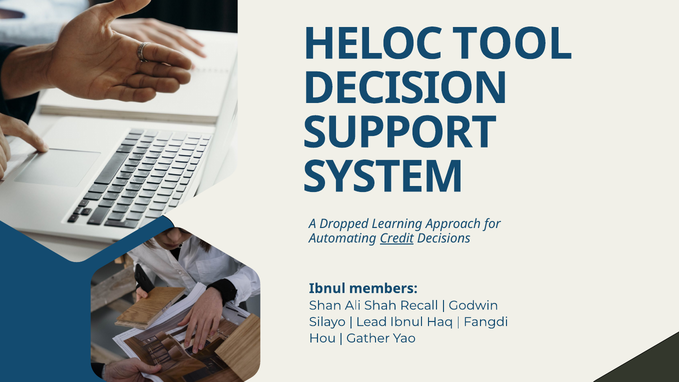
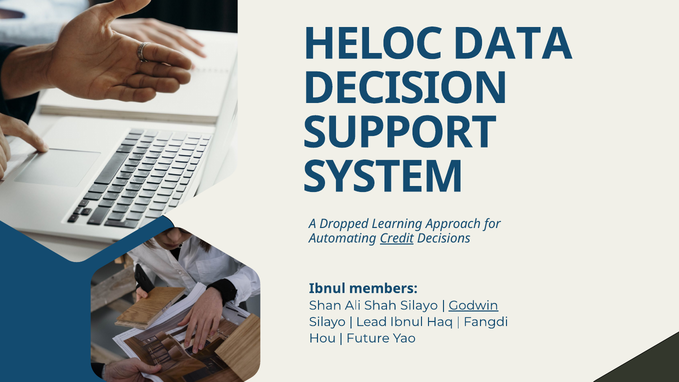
TOOL: TOOL -> DATA (512, 44)
Shah Recall: Recall -> Silayo (419, 305)
Godwin underline: none -> present (473, 305)
Gather: Gather -> Future (368, 338)
